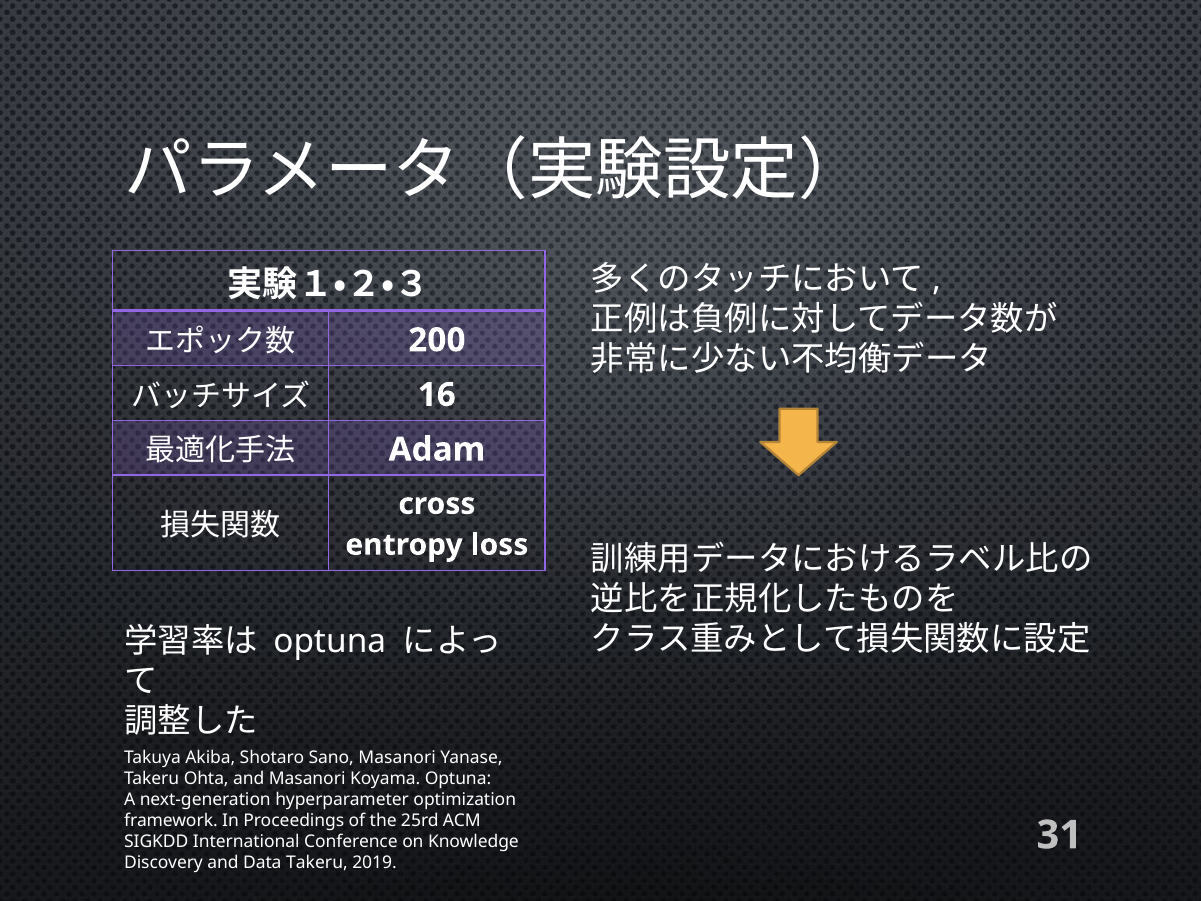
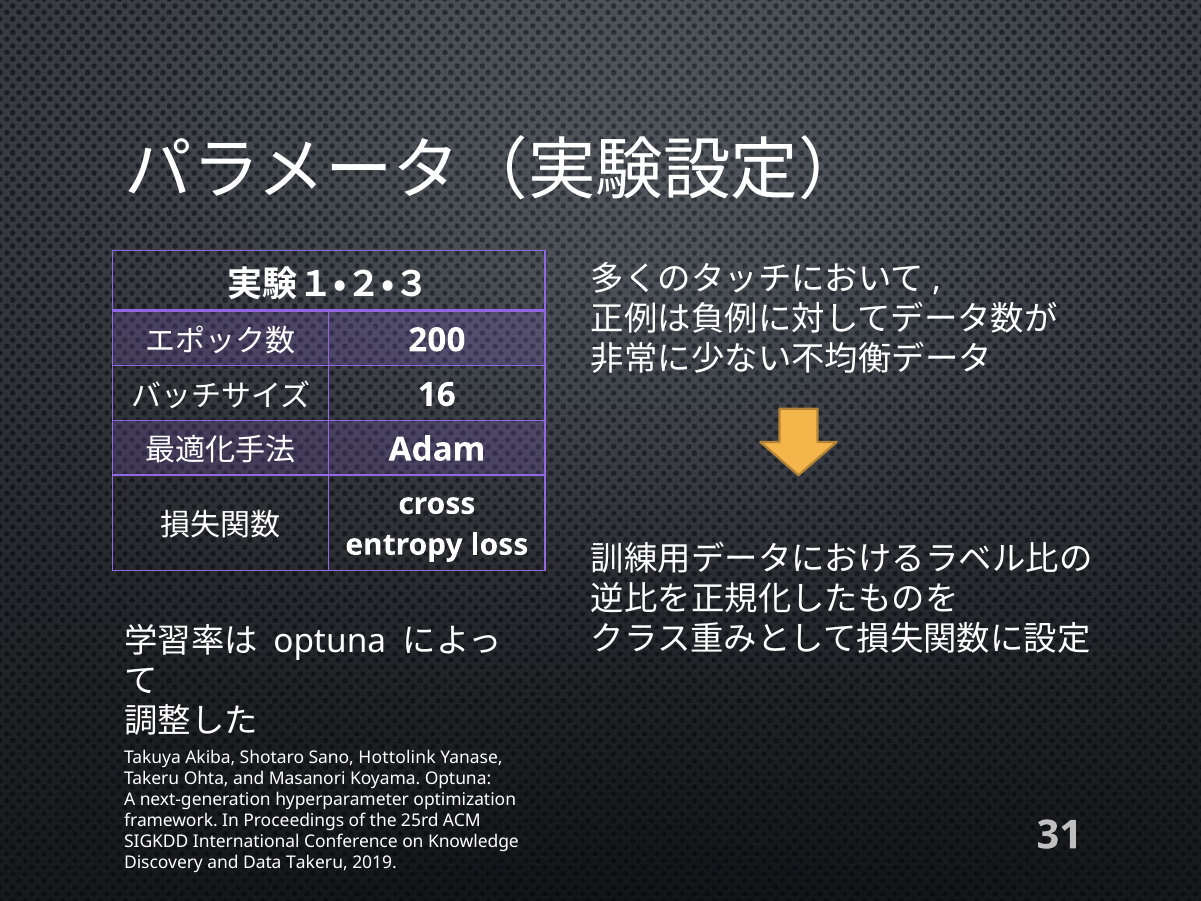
Sano Masanori: Masanori -> Hottolink (397, 757)
